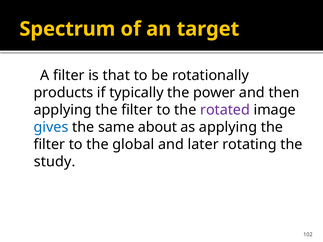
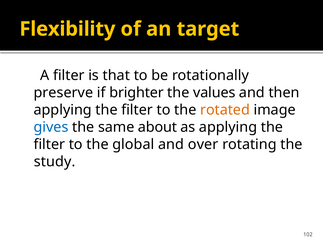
Spectrum: Spectrum -> Flexibility (67, 29)
products: products -> preserve (63, 93)
typically: typically -> brighter (137, 93)
power: power -> values (214, 93)
rotated colour: purple -> orange (225, 110)
later: later -> over (203, 145)
